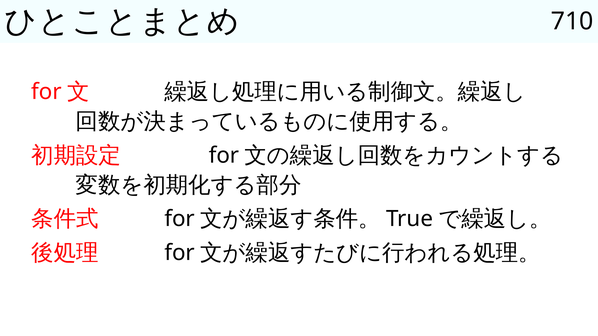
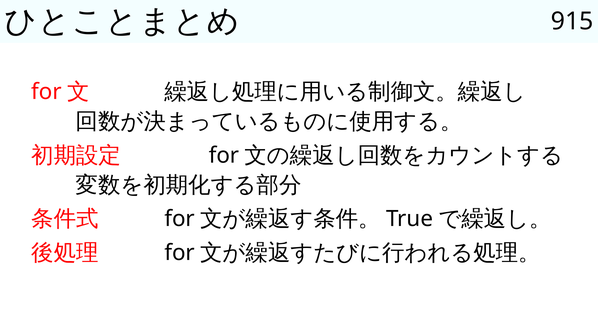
710: 710 -> 915 (572, 21)
